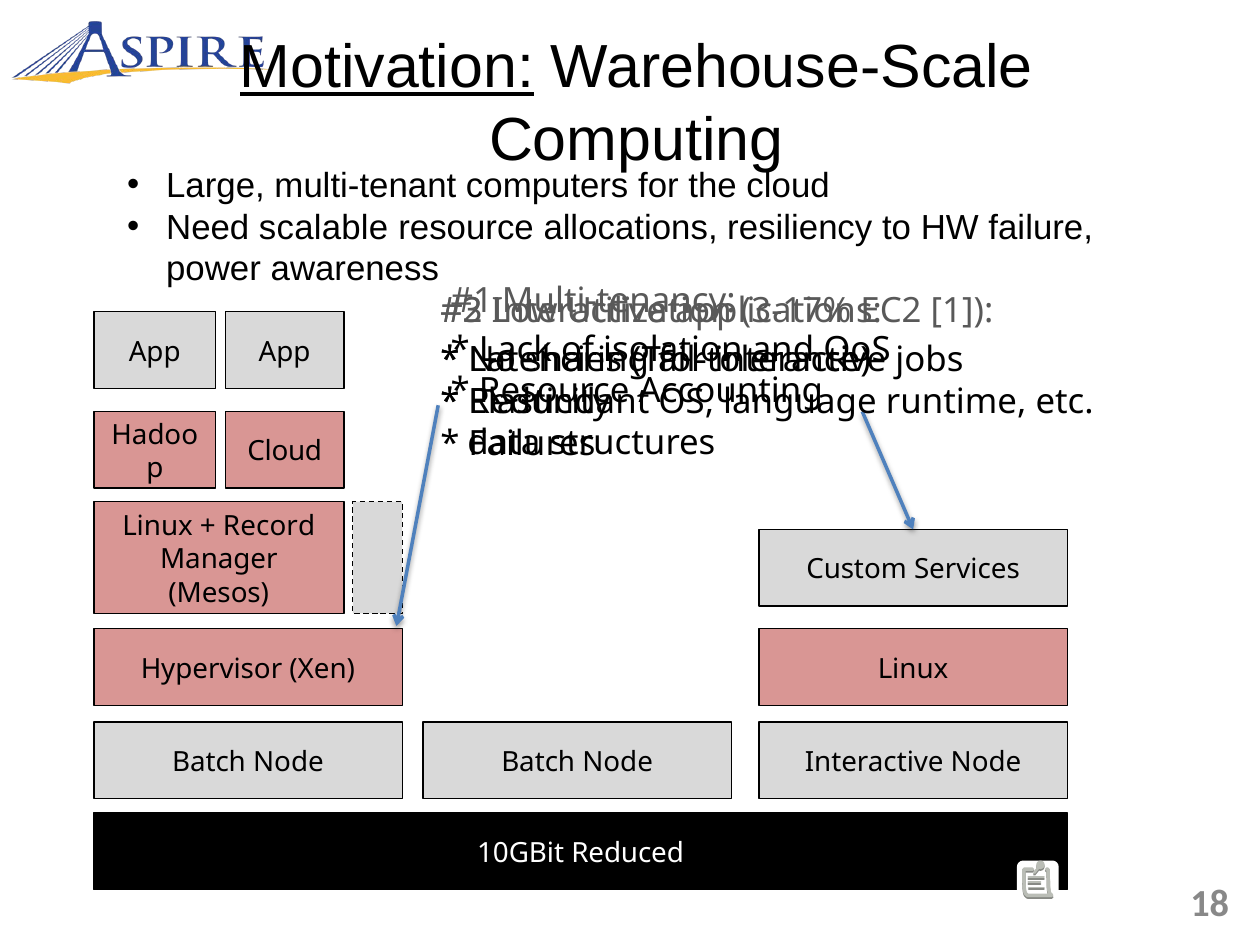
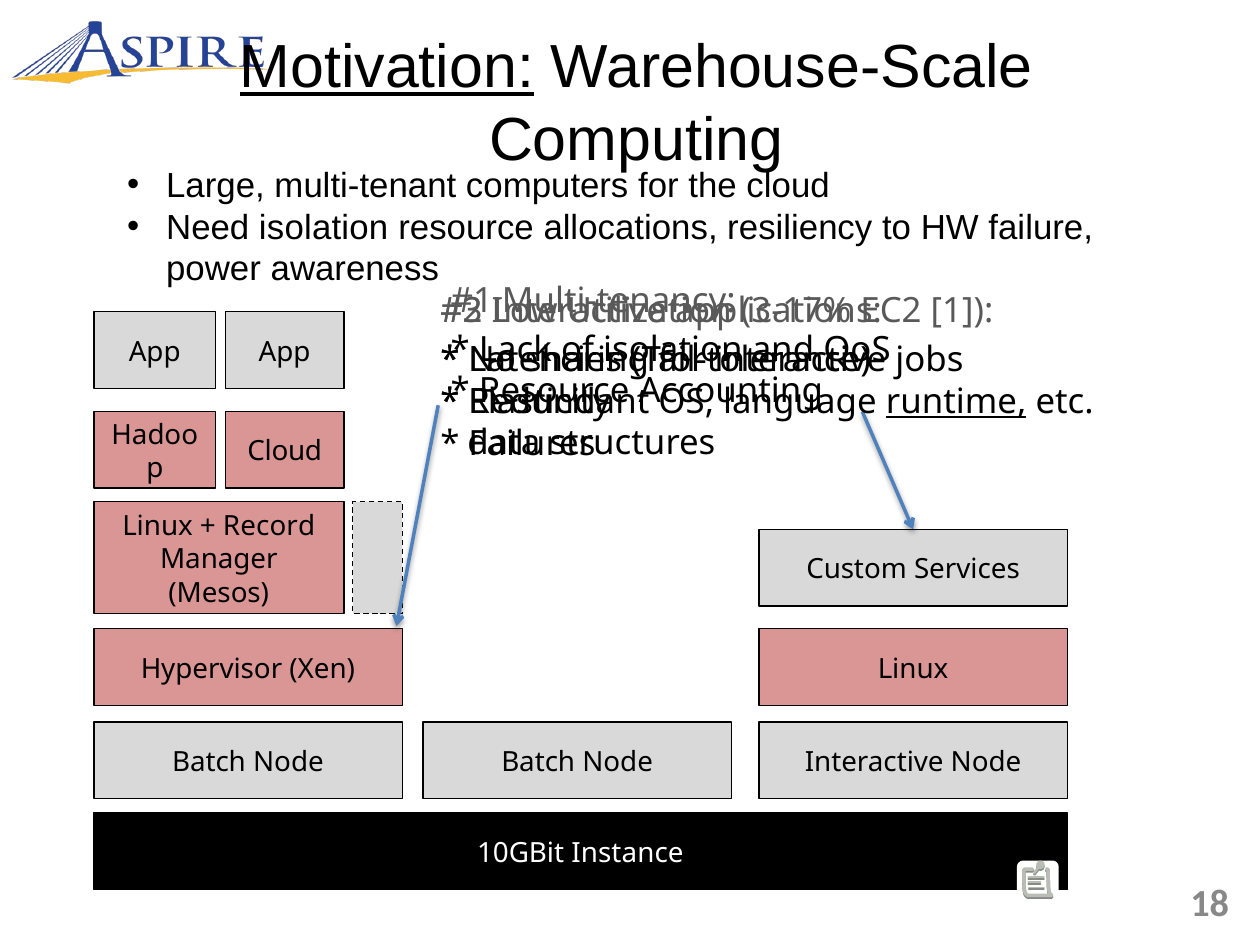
Need scalable: scalable -> isolation (324, 228)
runtime underline: none -> present (956, 402)
Reduced: Reduced -> Instance (627, 853)
